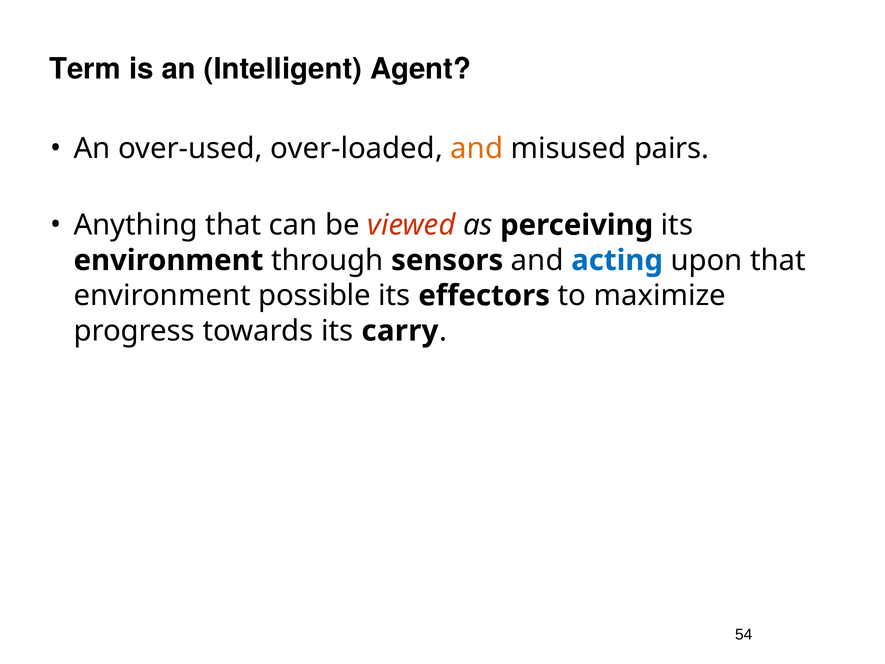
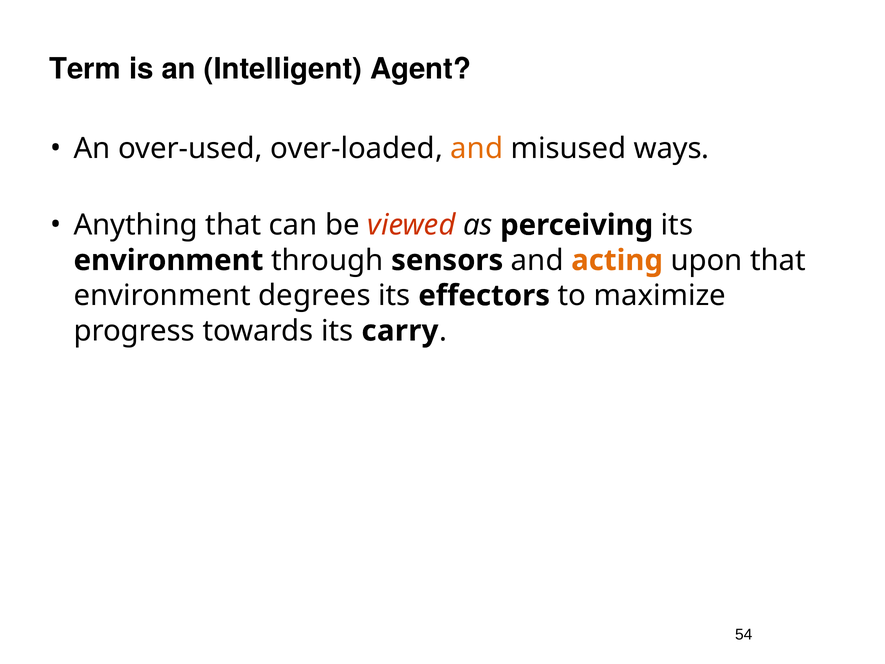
pairs: pairs -> ways (672, 148)
acting colour: blue -> orange (617, 260)
possible: possible -> degrees (315, 296)
